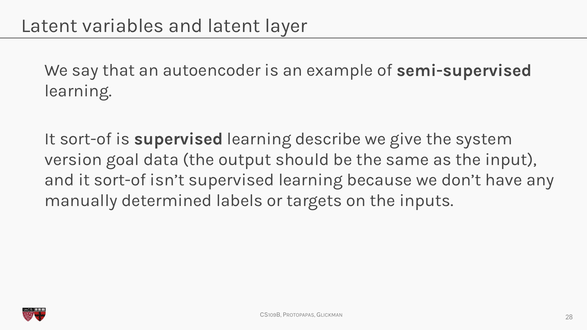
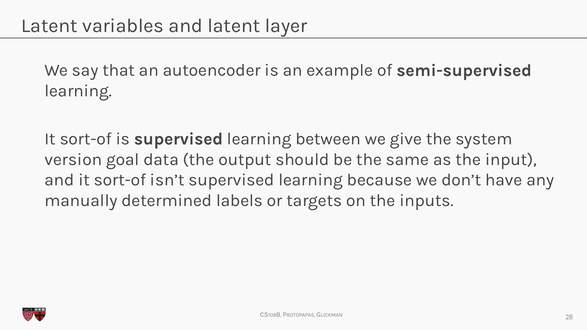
describe: describe -> between (328, 139)
